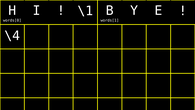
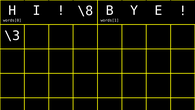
\1: \1 -> \8 (85, 11)
\4: \4 -> \3 (12, 36)
